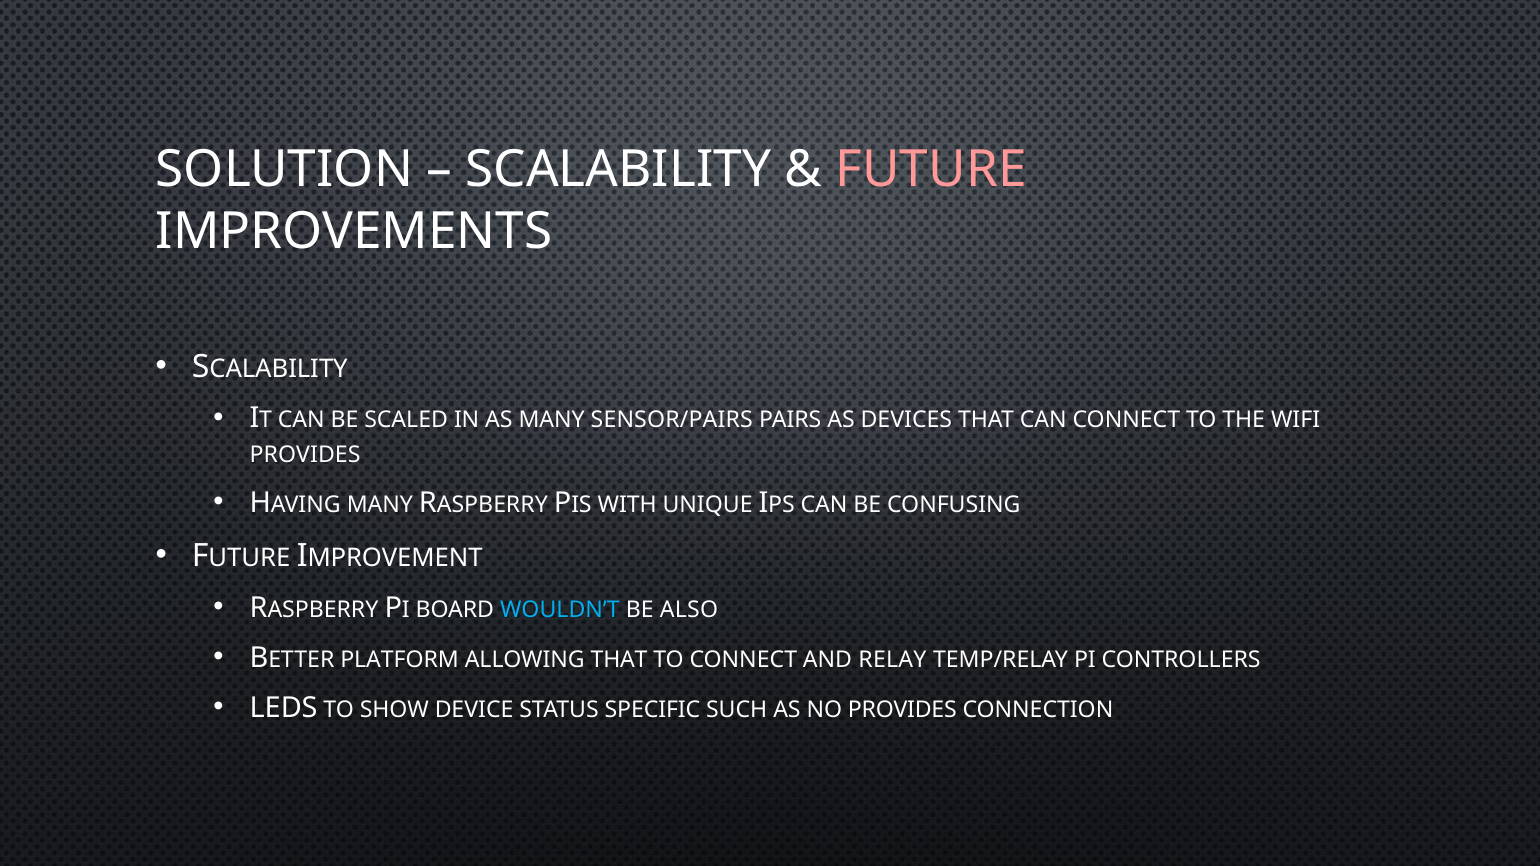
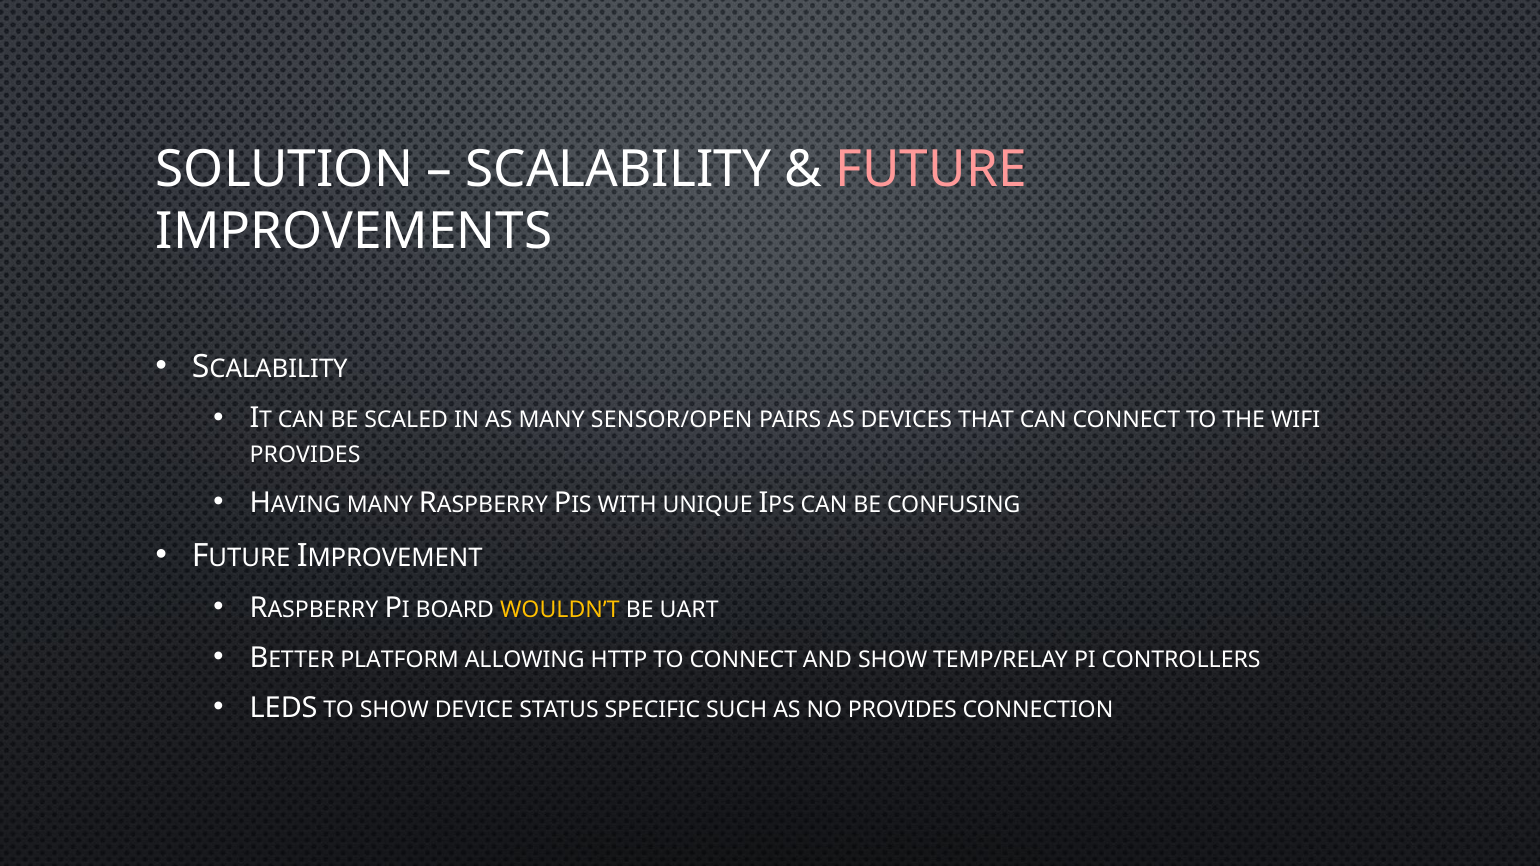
SENSOR/PAIRS: SENSOR/PAIRS -> SENSOR/OPEN (672, 420)
WOULDN’T colour: light blue -> yellow (560, 610)
ALSO: ALSO -> UART (689, 610)
ALLOWING THAT: THAT -> HTTP (619, 660)
AND RELAY: RELAY -> SHOW (893, 660)
